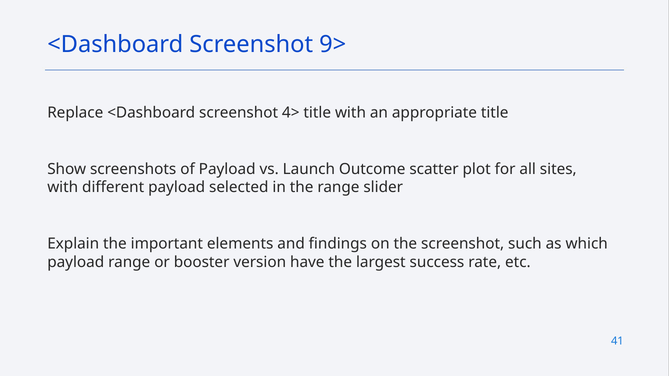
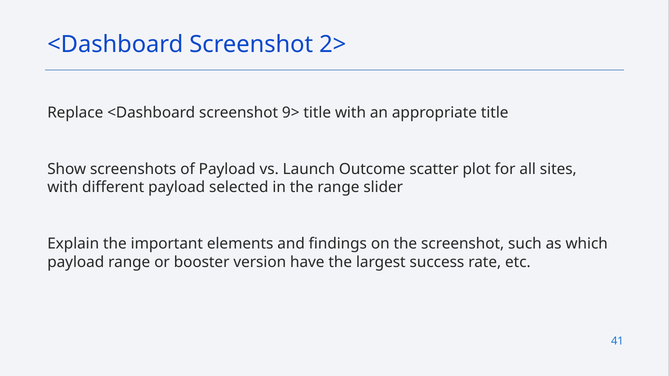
9>: 9> -> 2> (333, 45)
4>: 4> -> 9> (291, 113)
